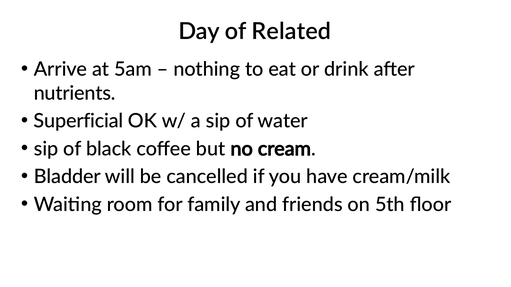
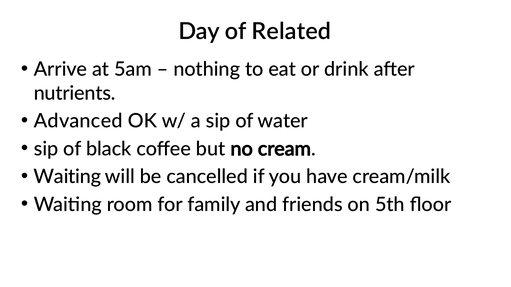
Superficial: Superficial -> Advanced (78, 121)
Bladder: Bladder -> Waiting (67, 177)
